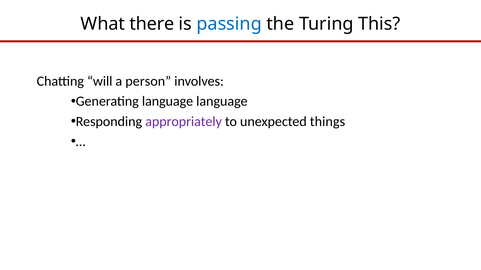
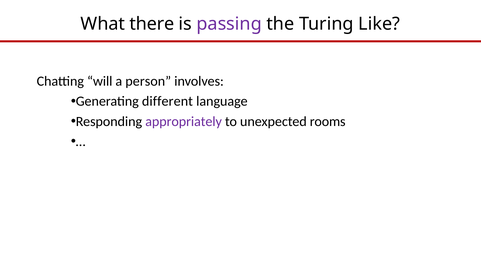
passing colour: blue -> purple (229, 24)
This: This -> Like (379, 24)
Generating language: language -> different (167, 101)
things: things -> rooms (328, 122)
